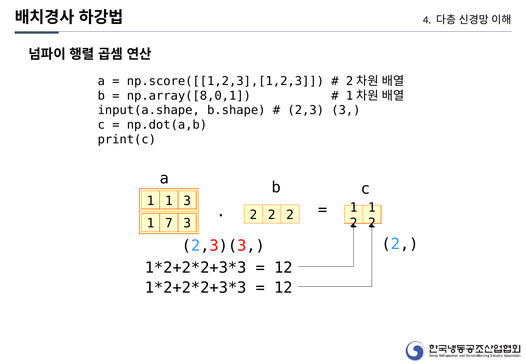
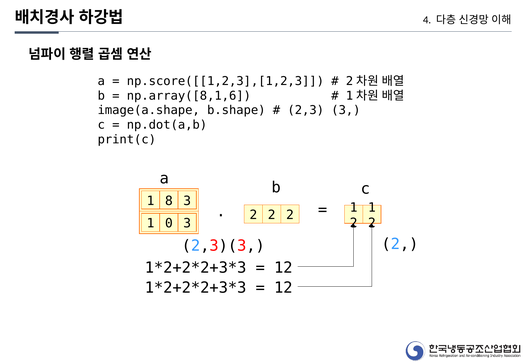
np.array([8,0,1: np.array([8,0,1 -> np.array([8,1,6 (189, 96)
input(a.shape: input(a.shape -> image(a.shape (149, 110)
1 1: 1 -> 8 (169, 201)
7: 7 -> 0 (169, 223)
